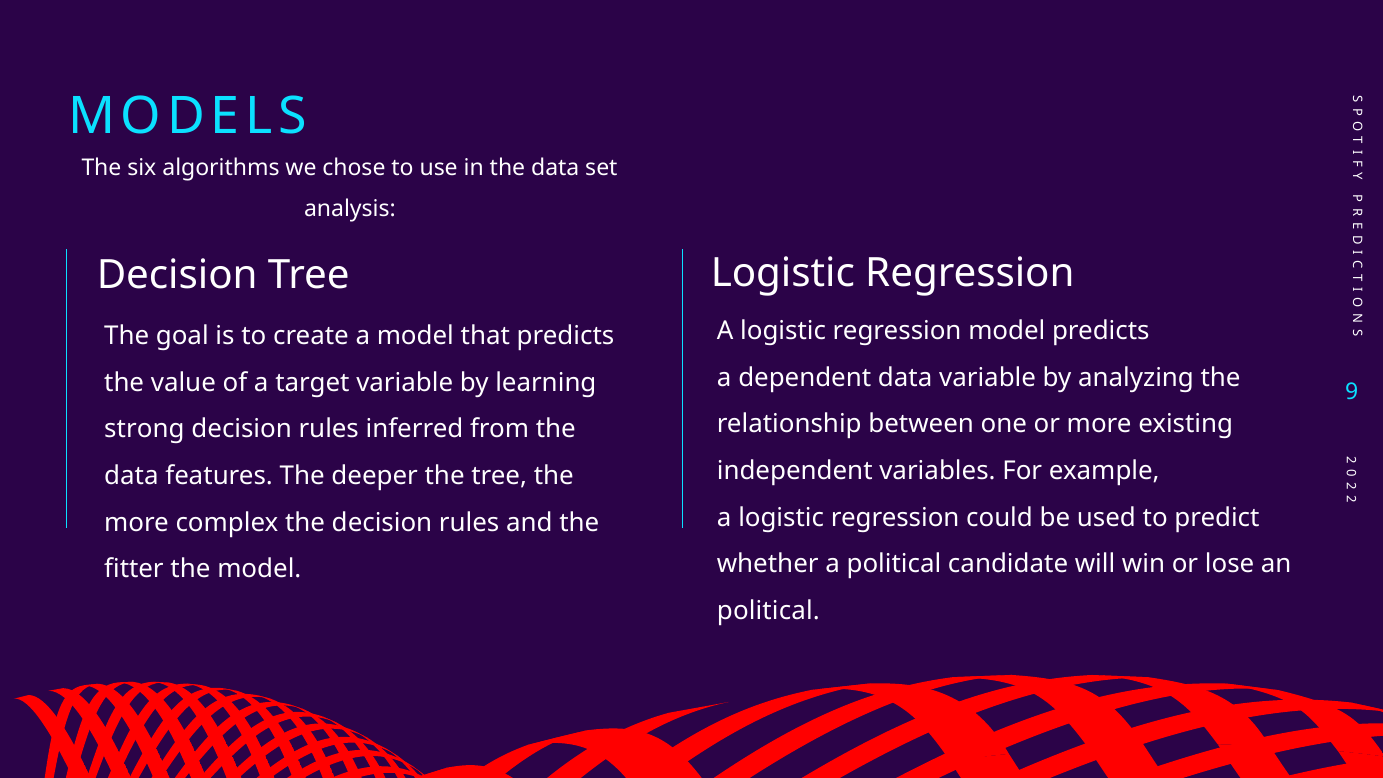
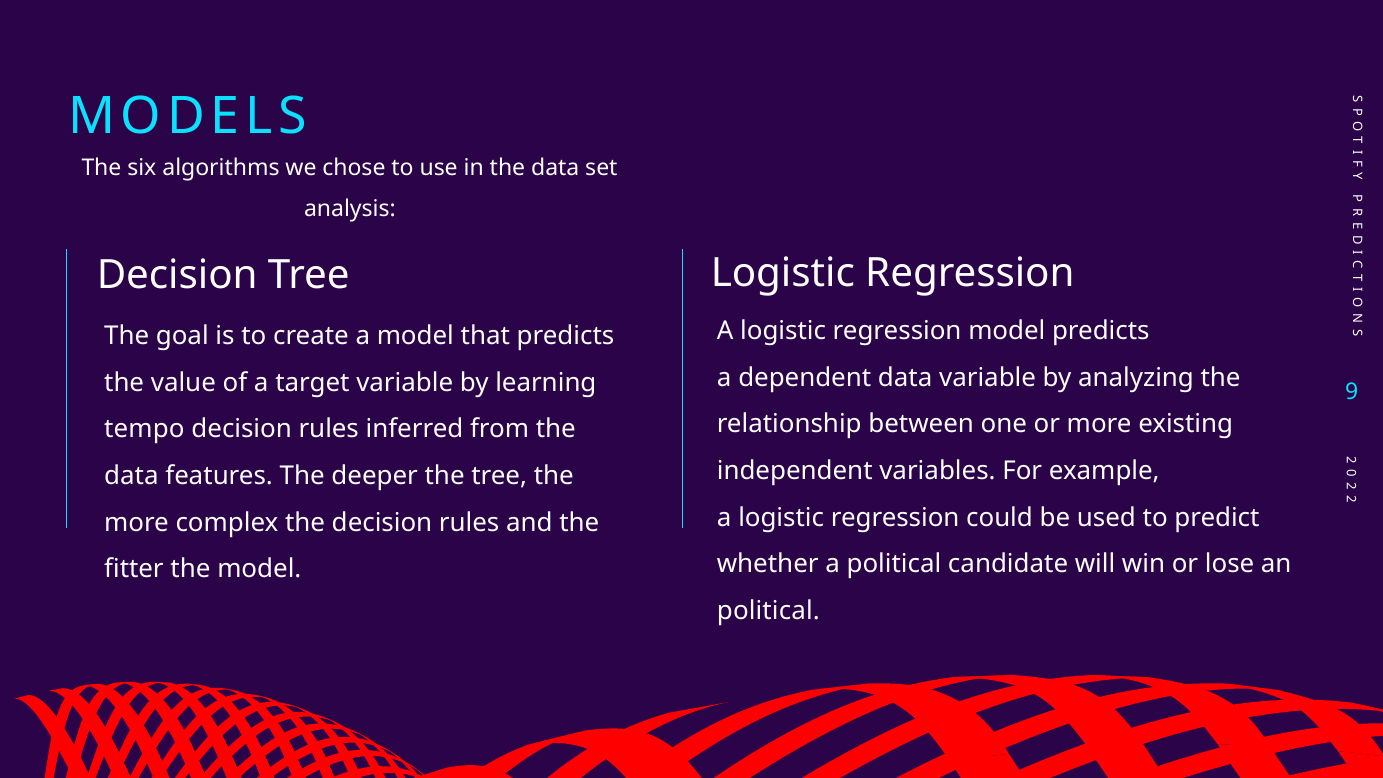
strong: strong -> tempo (144, 429)
